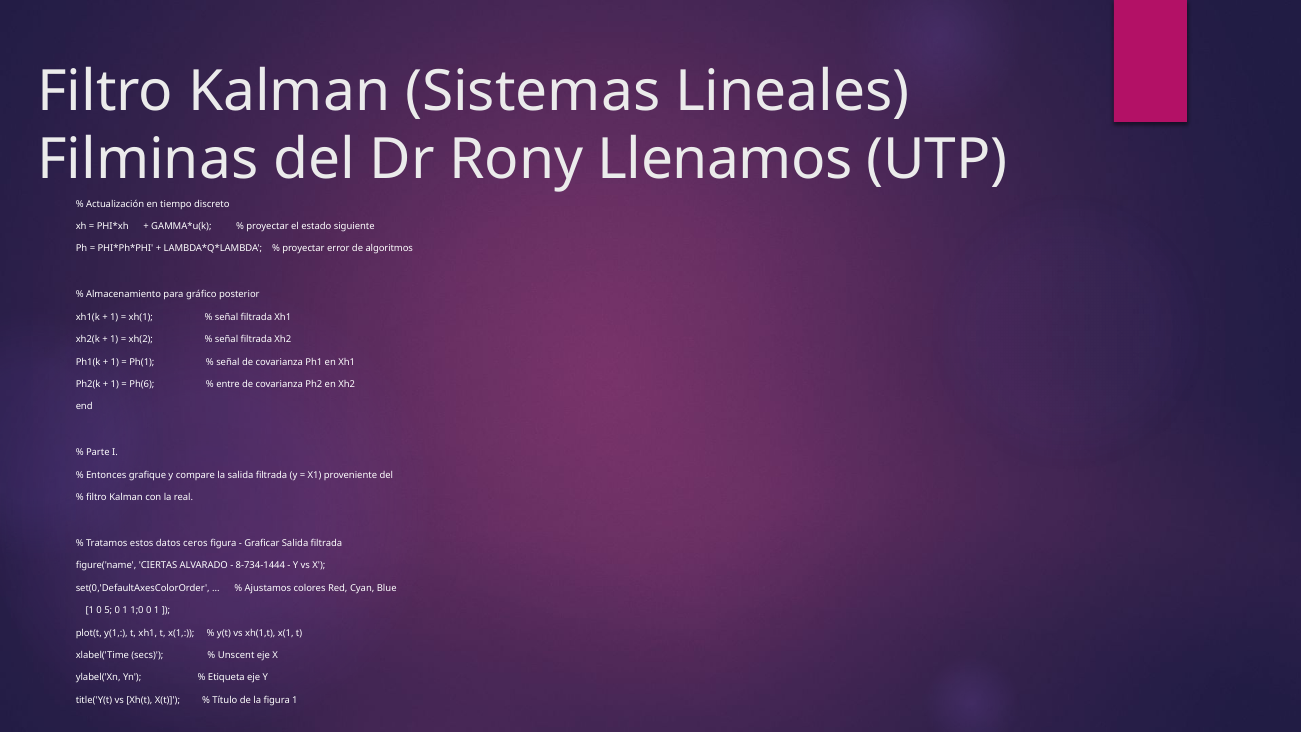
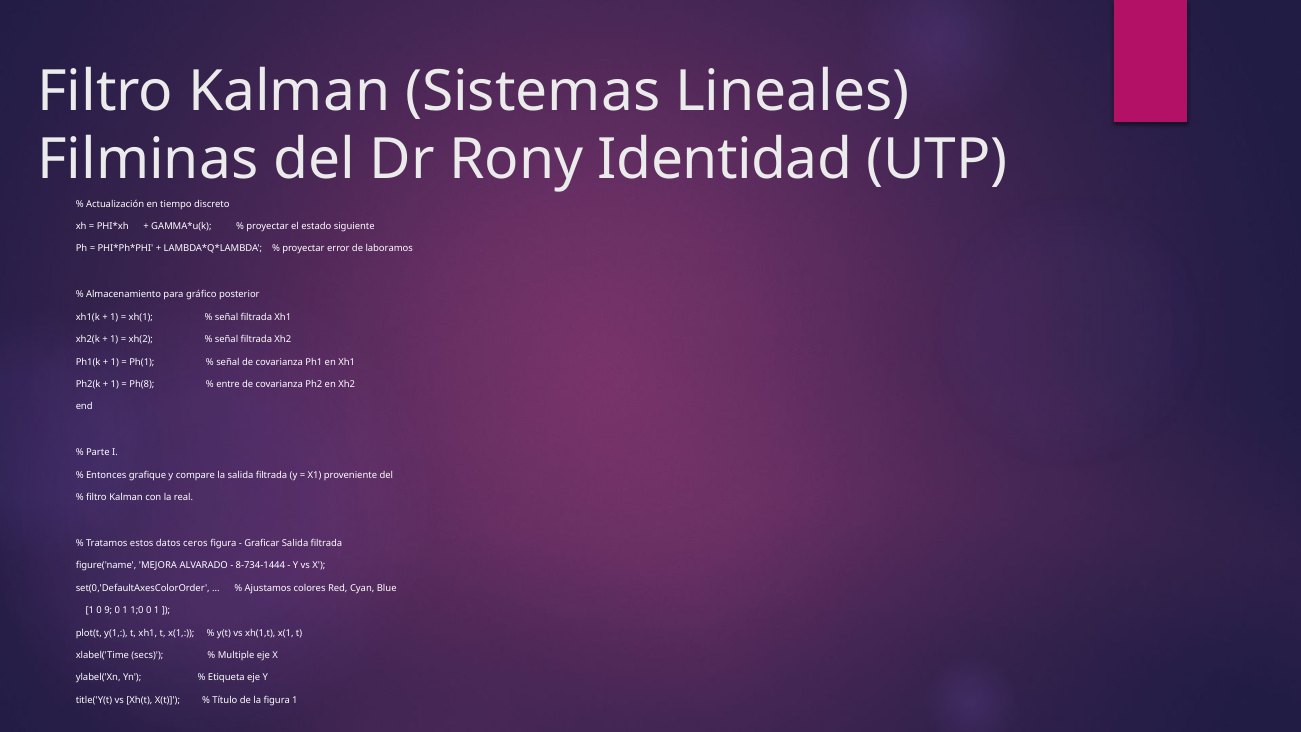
Llenamos: Llenamos -> Identidad (725, 160)
algoritmos: algoritmos -> laboramos (389, 249)
Ph(6: Ph(6 -> Ph(8 (142, 384)
CIERTAS: CIERTAS -> MEJORA (158, 566)
5: 5 -> 9 (108, 610)
Unscent: Unscent -> Multiple (236, 655)
